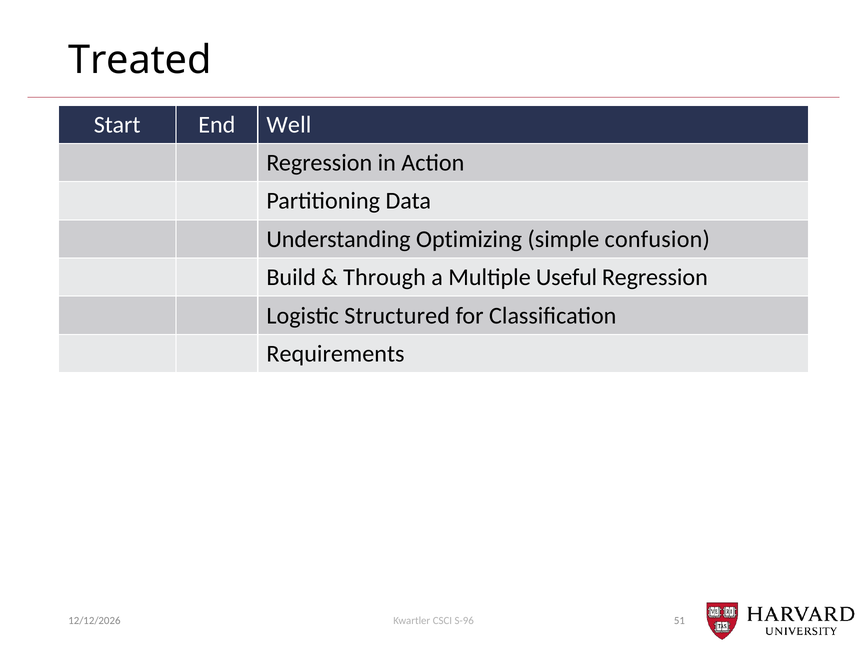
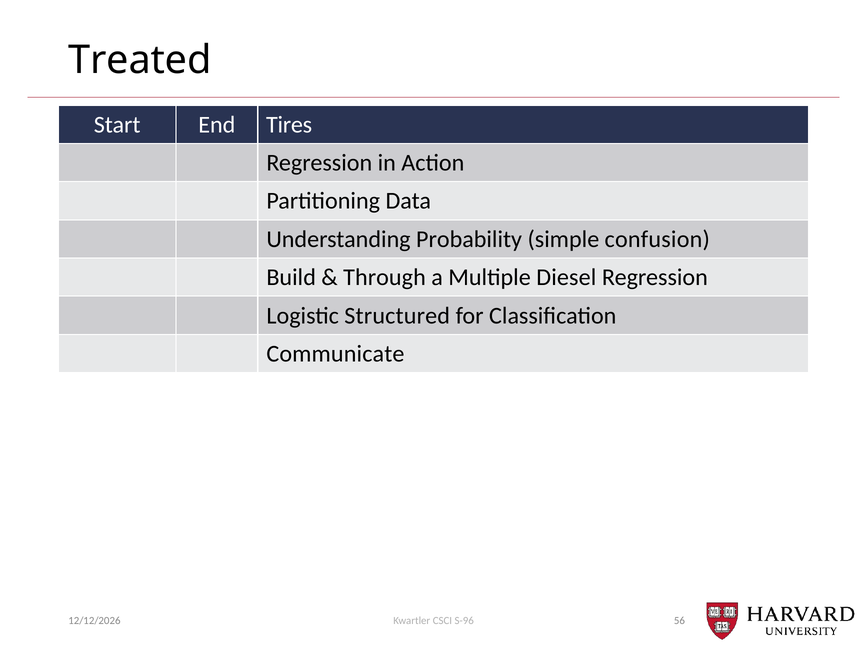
Well: Well -> Tires (289, 125)
Optimizing: Optimizing -> Probability (469, 239)
Useful: Useful -> Diesel (566, 278)
Requirements: Requirements -> Communicate (335, 354)
51: 51 -> 56 (679, 621)
